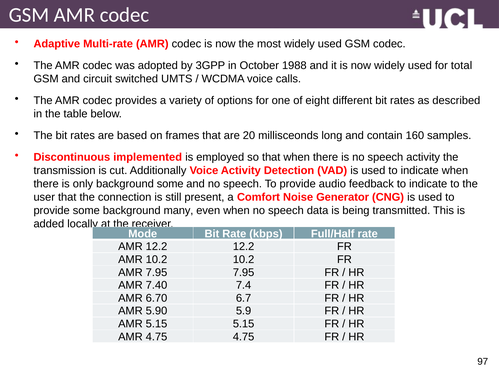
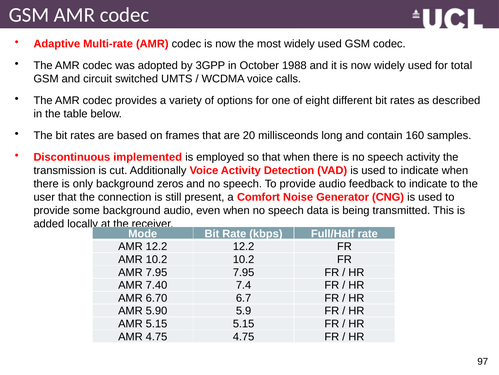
background some: some -> zeros (170, 184)
background many: many -> audio (179, 210)
